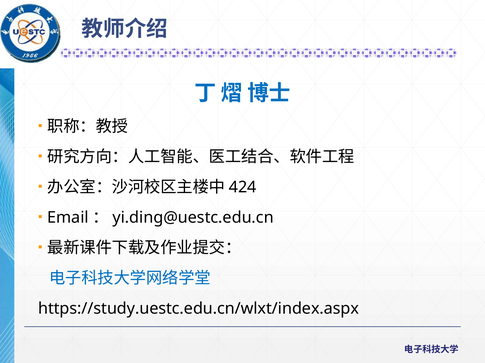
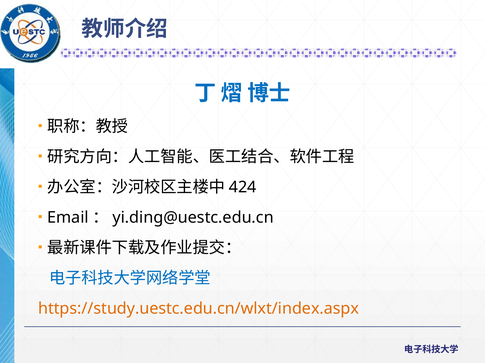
https://study.uestc.edu.cn/wlxt/index.aspx colour: black -> orange (199, 309)
